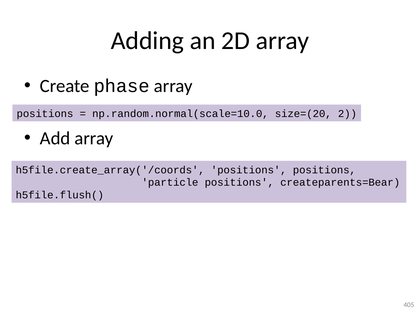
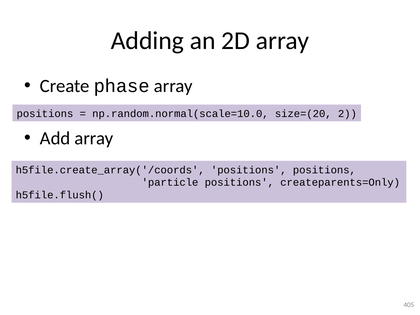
createparents=Bear: createparents=Bear -> createparents=Only (340, 182)
